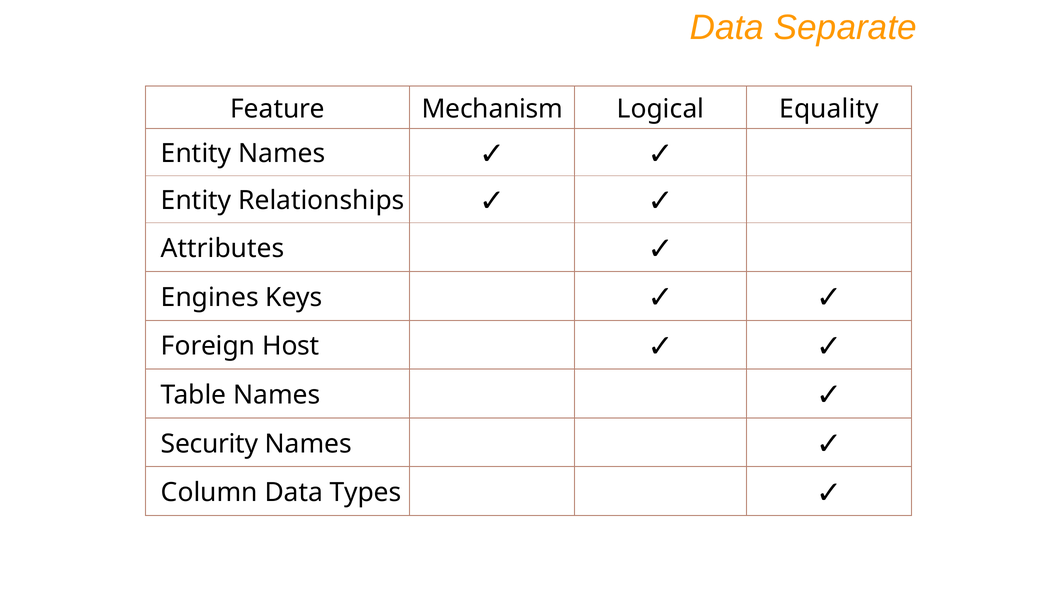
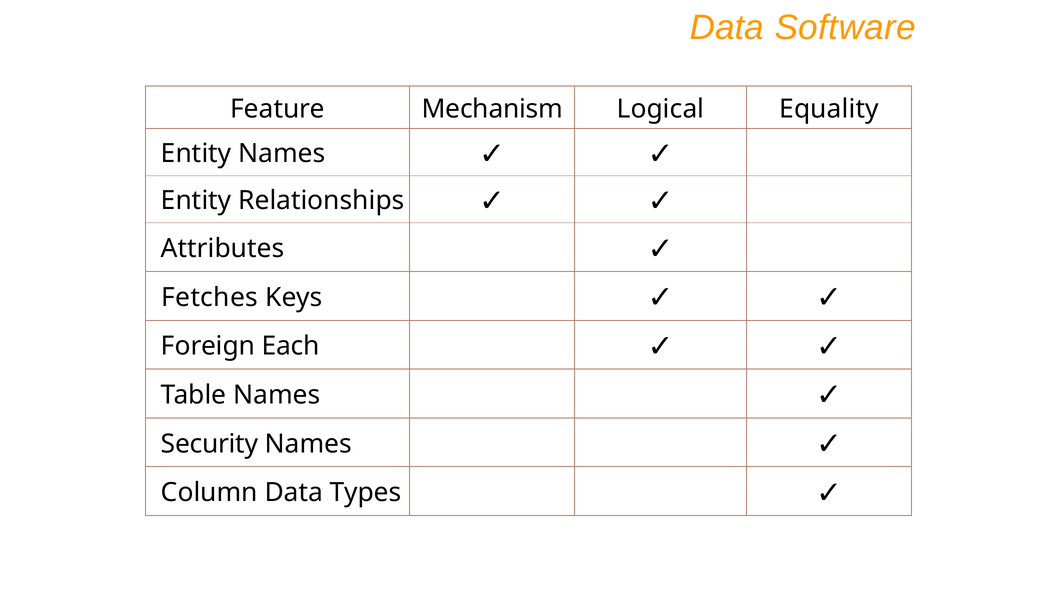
Separate: Separate -> Software (845, 28)
Engines: Engines -> Fetches (210, 297)
Host: Host -> Each (291, 346)
